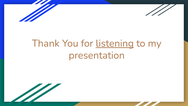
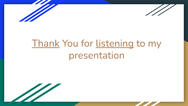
Thank underline: none -> present (46, 43)
